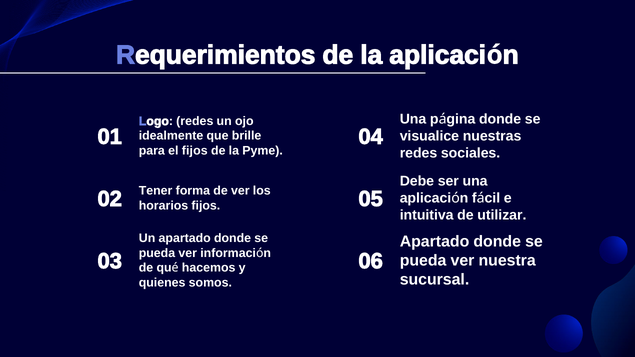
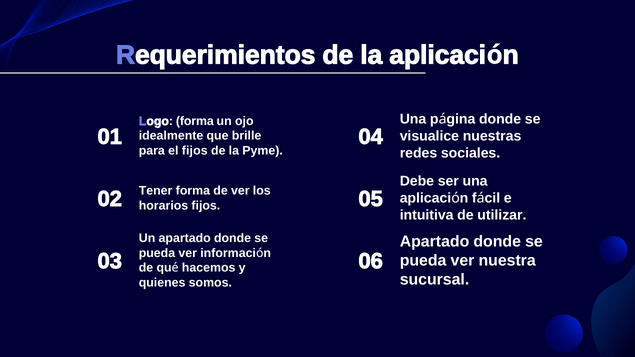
Logo redes: redes -> forma (195, 121)
